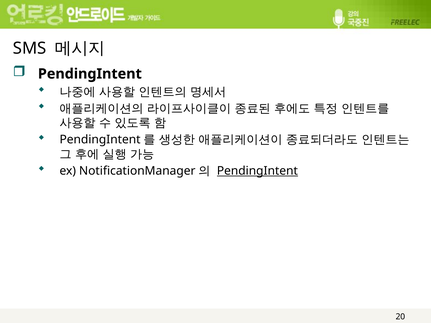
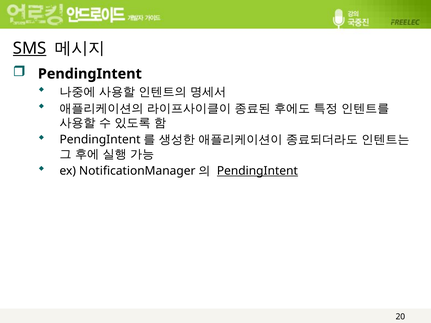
SMS underline: none -> present (30, 48)
